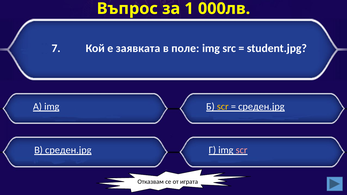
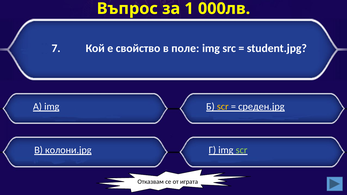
заявката: заявката -> свойство (138, 48)
В среден.jpg: среден.jpg -> колони.jpg (68, 150)
scr colour: pink -> light green (242, 150)
